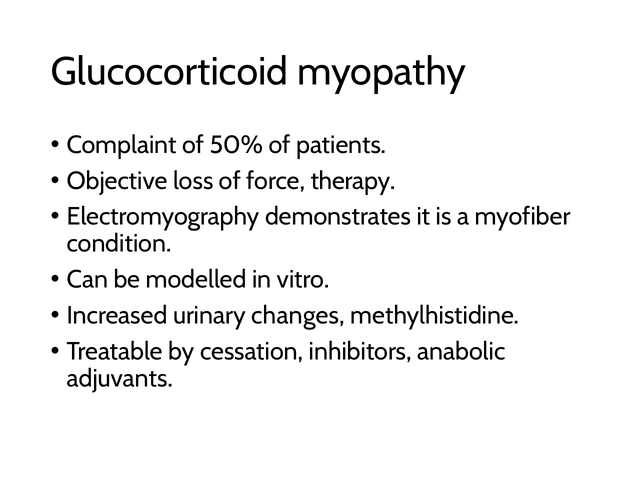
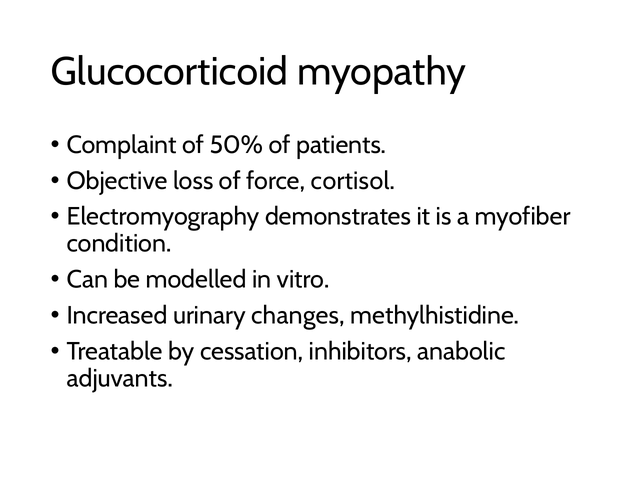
therapy: therapy -> cortisol (353, 181)
